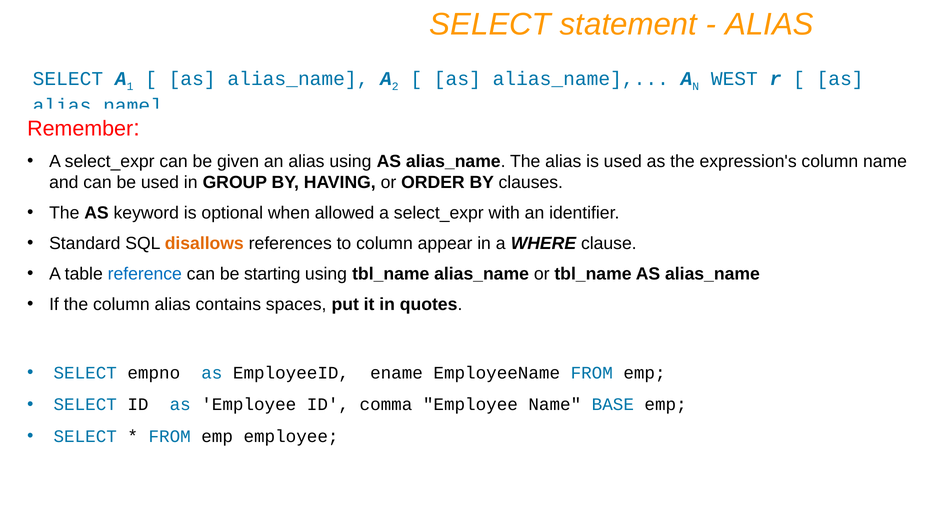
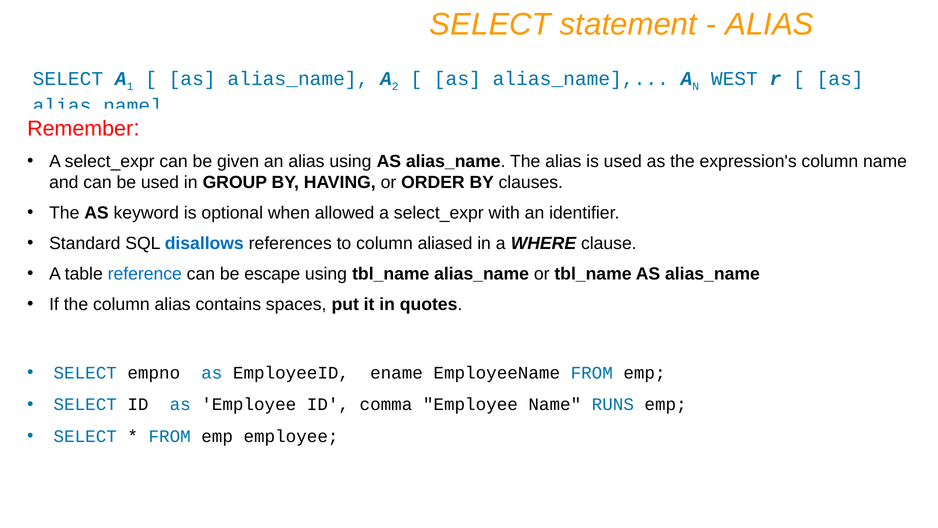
disallows colour: orange -> blue (204, 243)
appear: appear -> aliased (445, 243)
starting: starting -> escape (272, 274)
BASE: BASE -> RUNS (613, 404)
